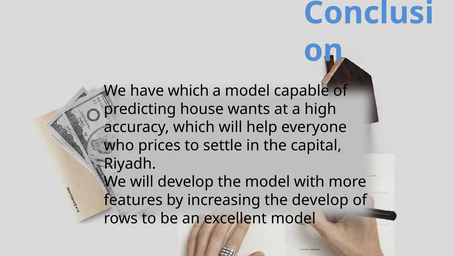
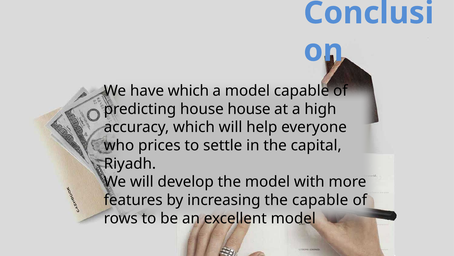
house wants: wants -> house (249, 109)
the develop: develop -> capable (320, 200)
